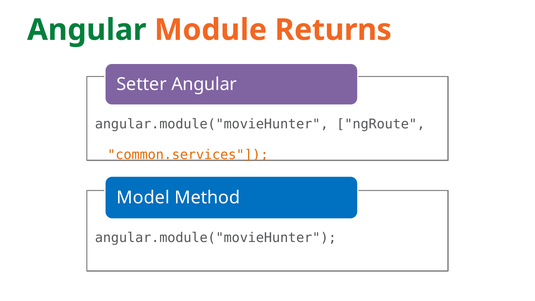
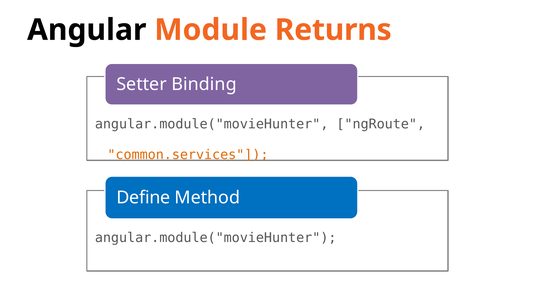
Angular colour: green -> black (87, 30)
Setter Angular: Angular -> Binding (204, 84)
Model: Model -> Define (143, 197)
